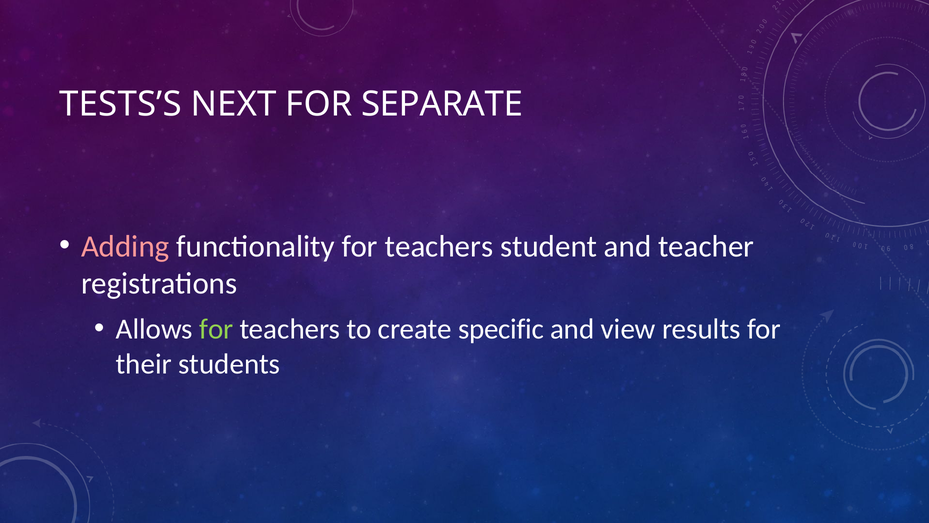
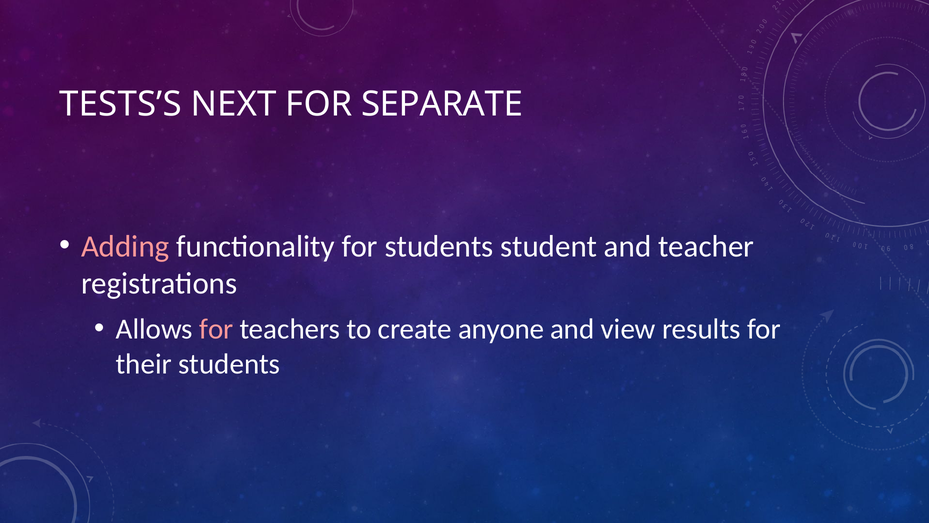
functionality for teachers: teachers -> students (439, 246)
for colour: light green -> pink (216, 329)
specific: specific -> anyone (501, 329)
